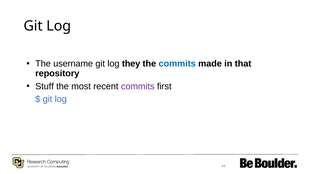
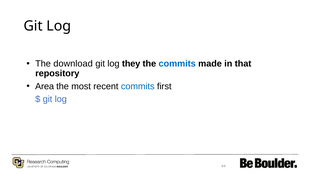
username: username -> download (73, 64)
Stuff: Stuff -> Area (45, 86)
commits colour: purple -> blue (138, 86)
